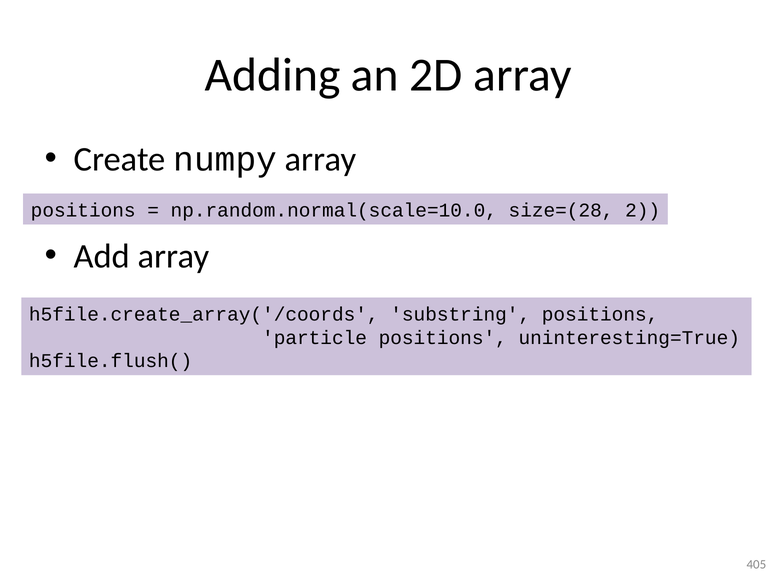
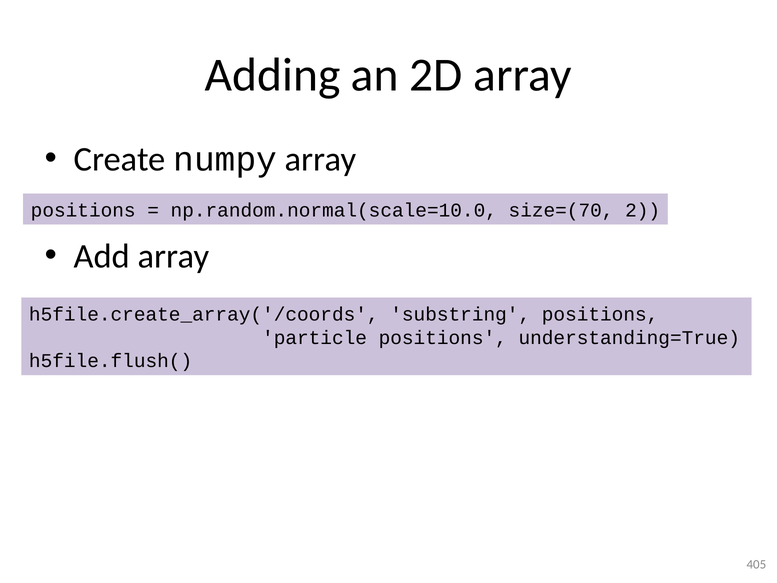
size=(28: size=(28 -> size=(70 (561, 210)
uninteresting=True: uninteresting=True -> understanding=True (629, 338)
